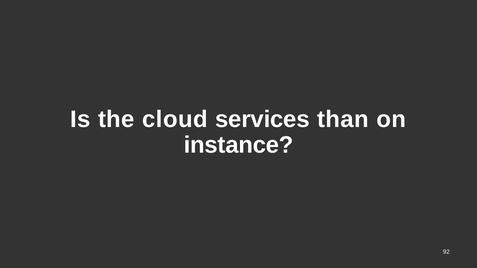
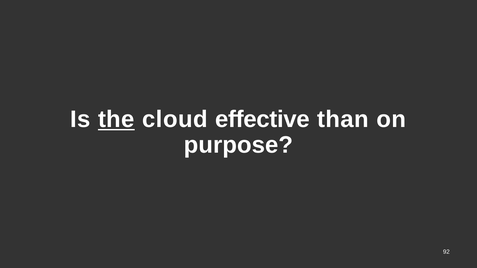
the underline: none -> present (116, 119)
services: services -> effective (262, 119)
instance: instance -> purpose (238, 145)
